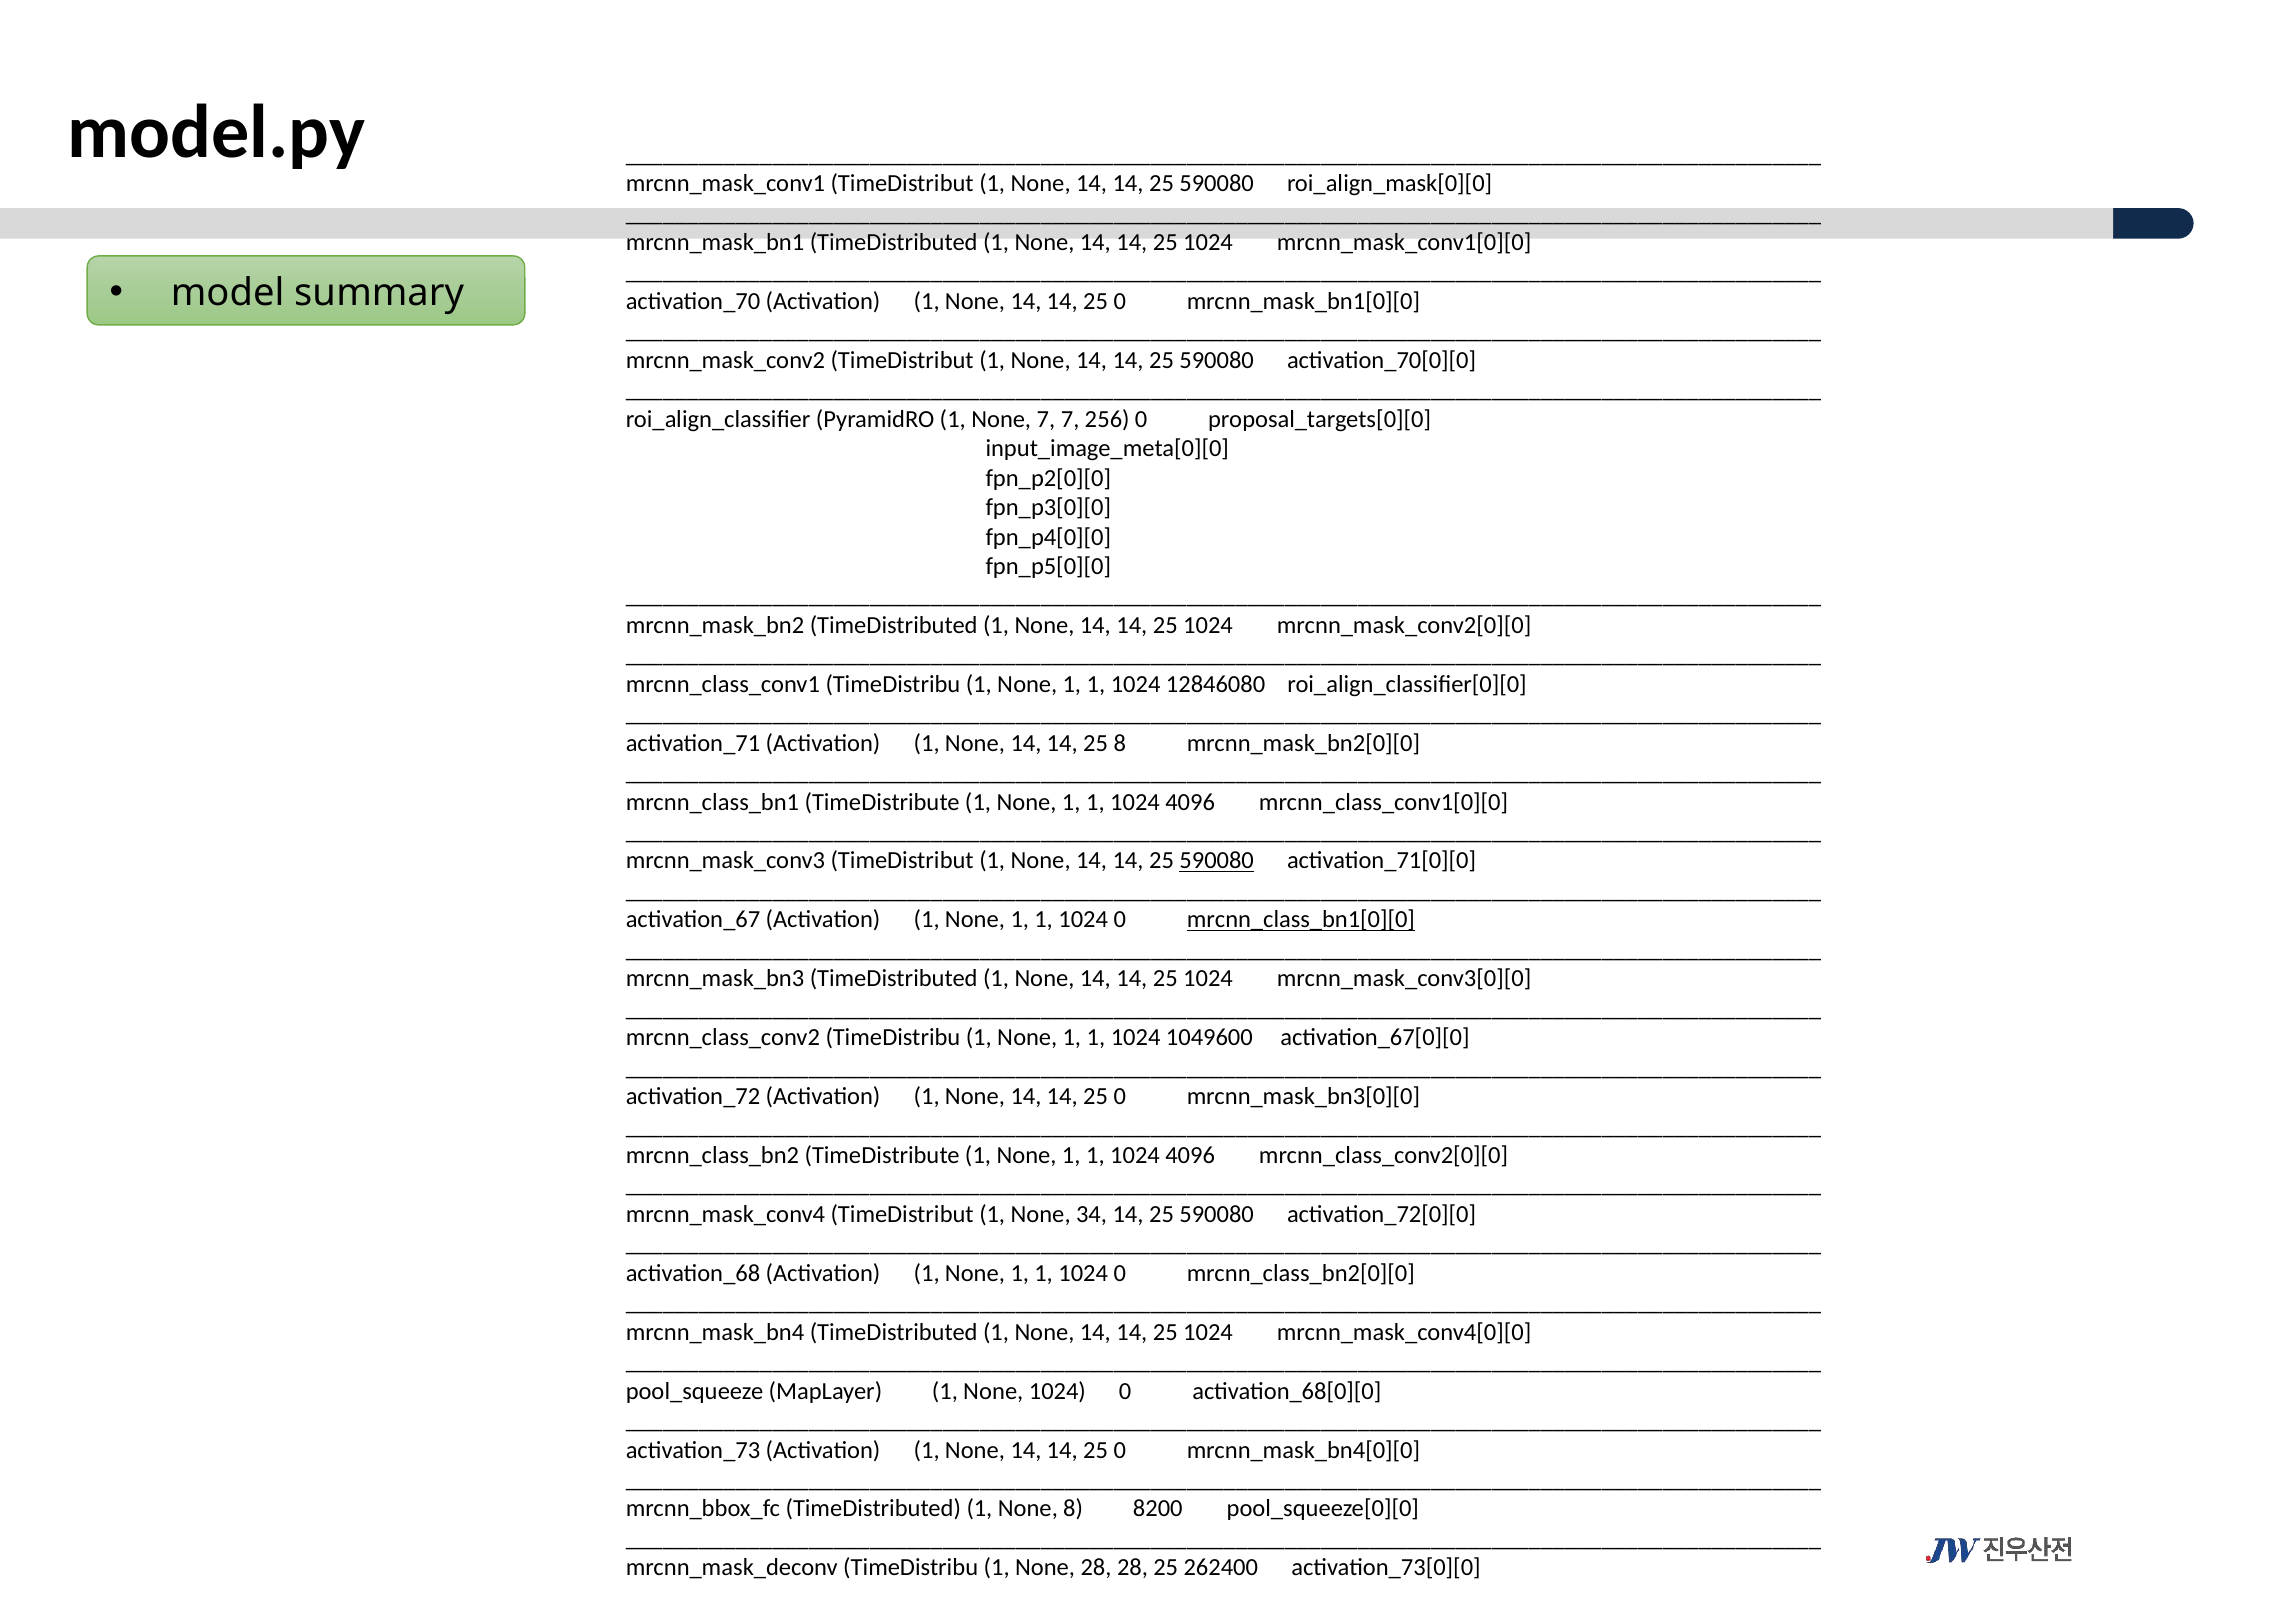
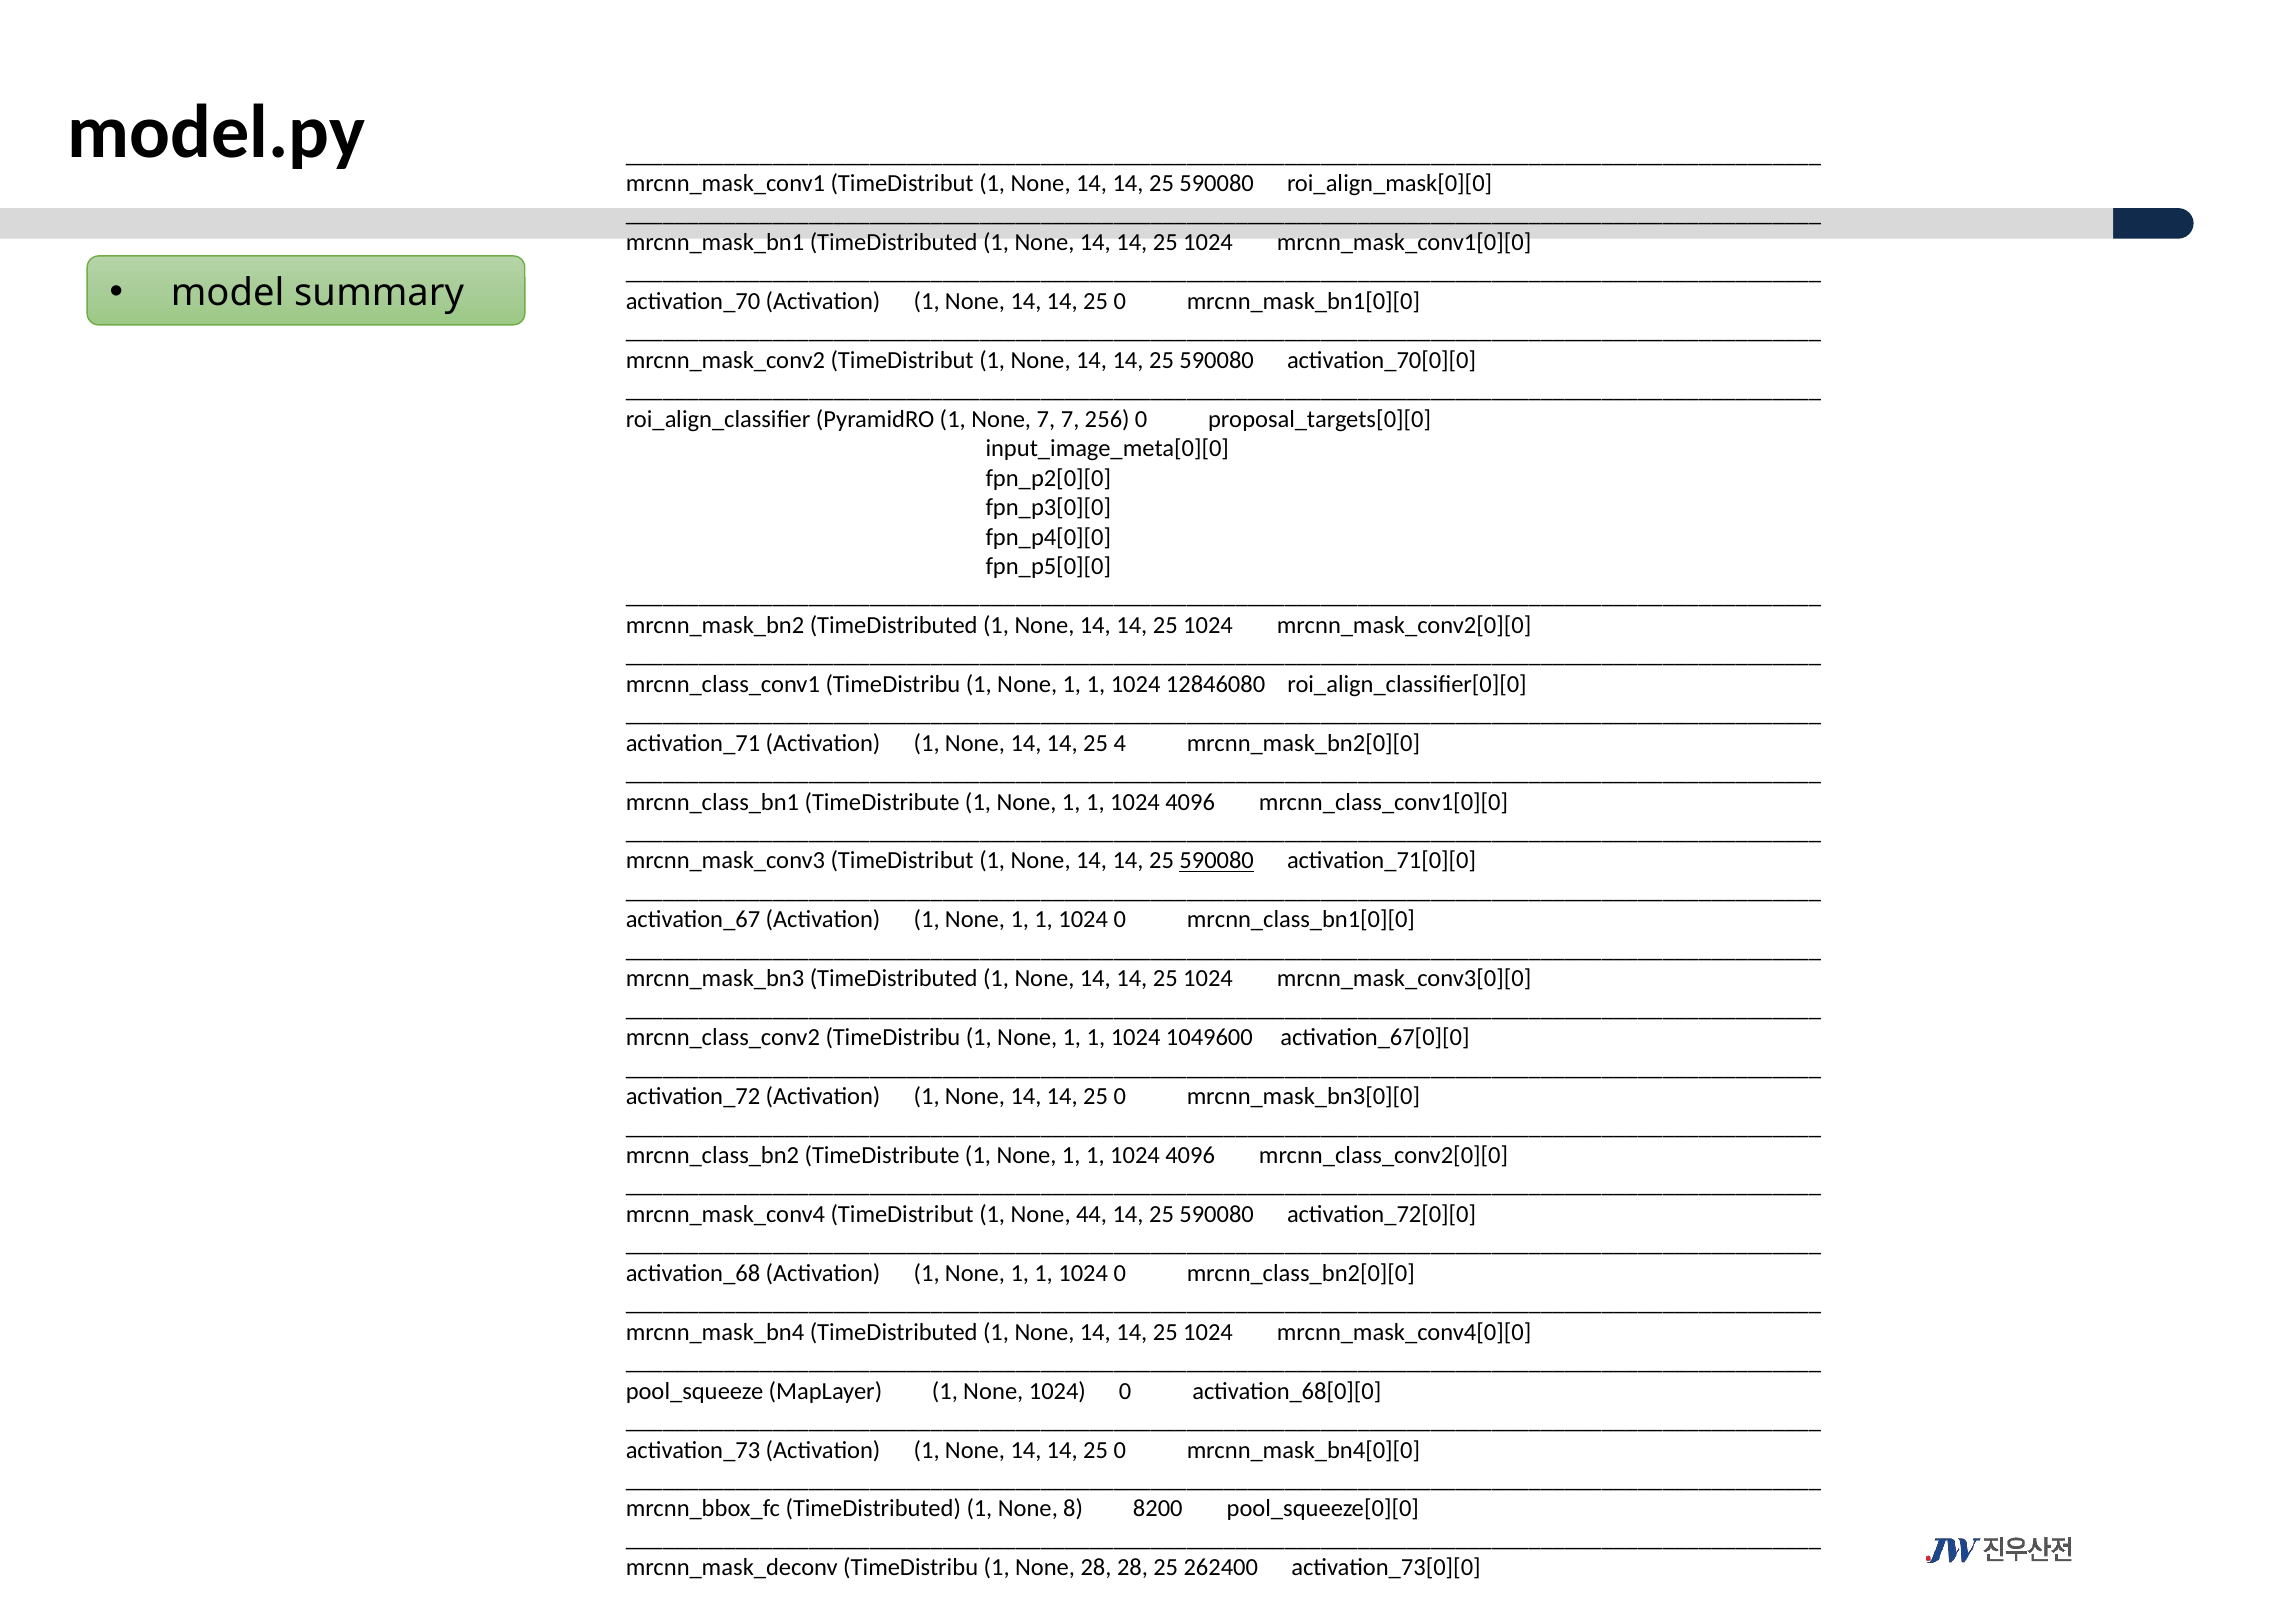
25 8: 8 -> 4 (1120, 743)
mrcnn_class_bn1[0][0 underline: present -> none (1301, 920)
34: 34 -> 44 (1091, 1214)
